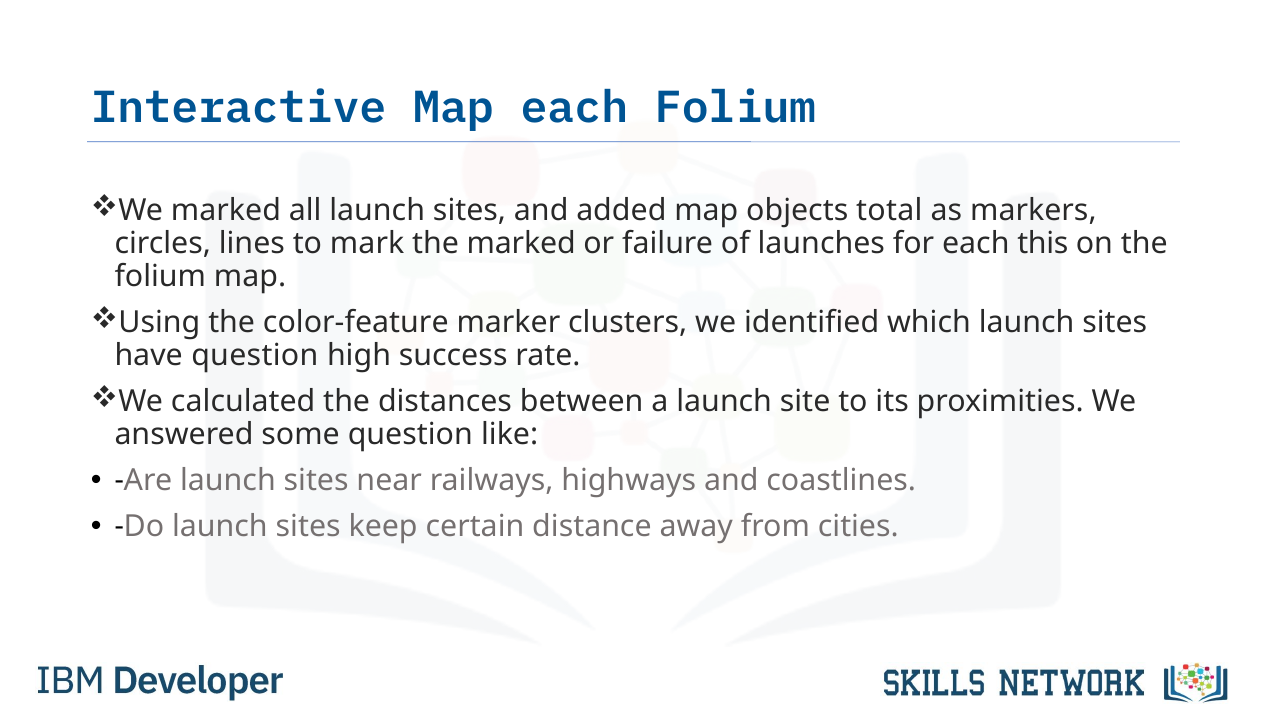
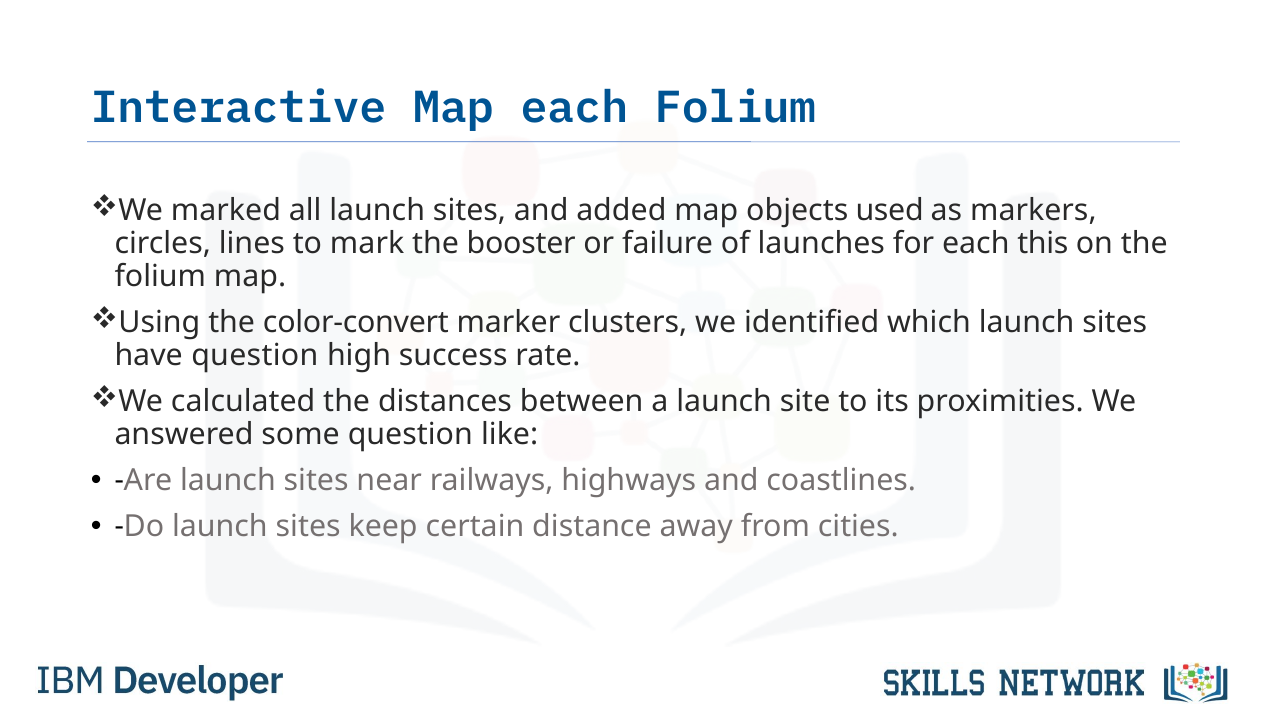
total: total -> used (890, 211)
the marked: marked -> booster (521, 244)
color-feature: color-feature -> color-convert (356, 322)
